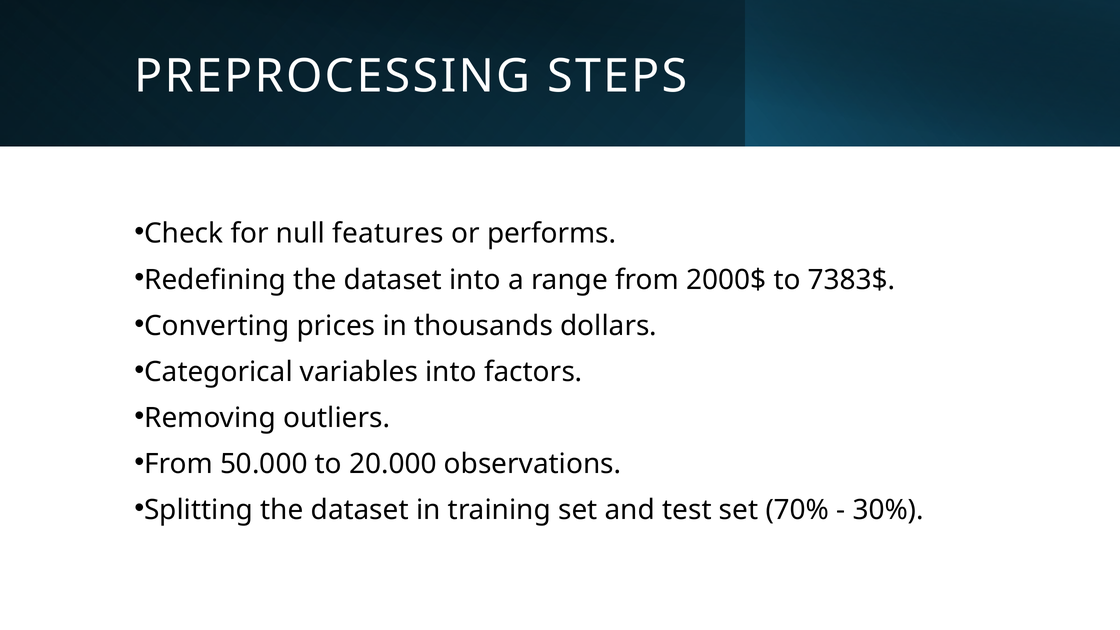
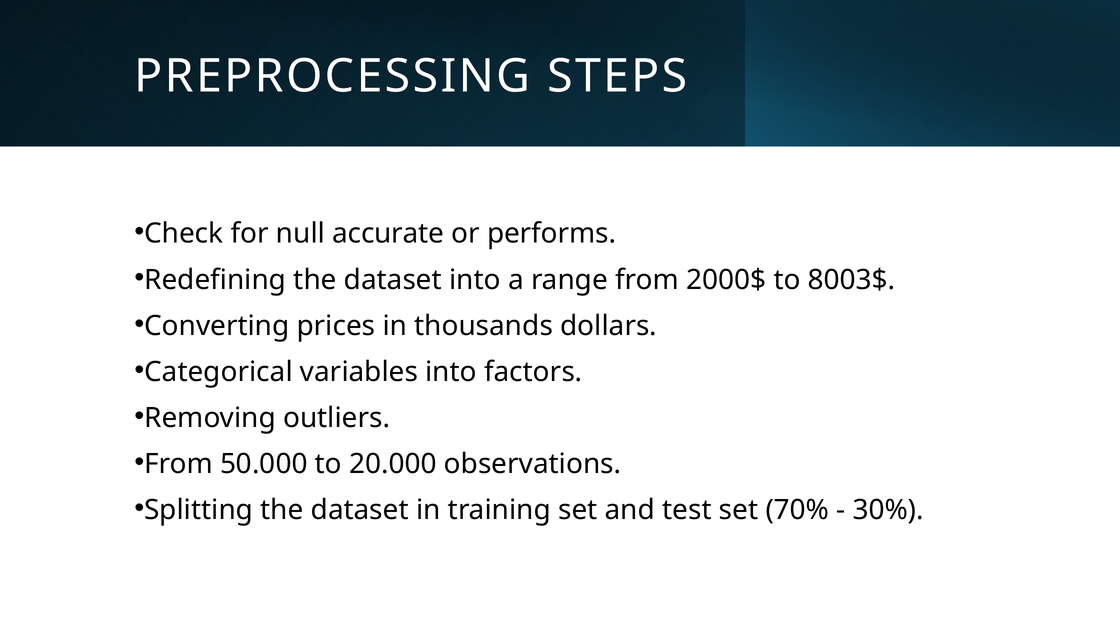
features: features -> accurate (388, 234)
7383$: 7383$ -> 8003$ (852, 280)
